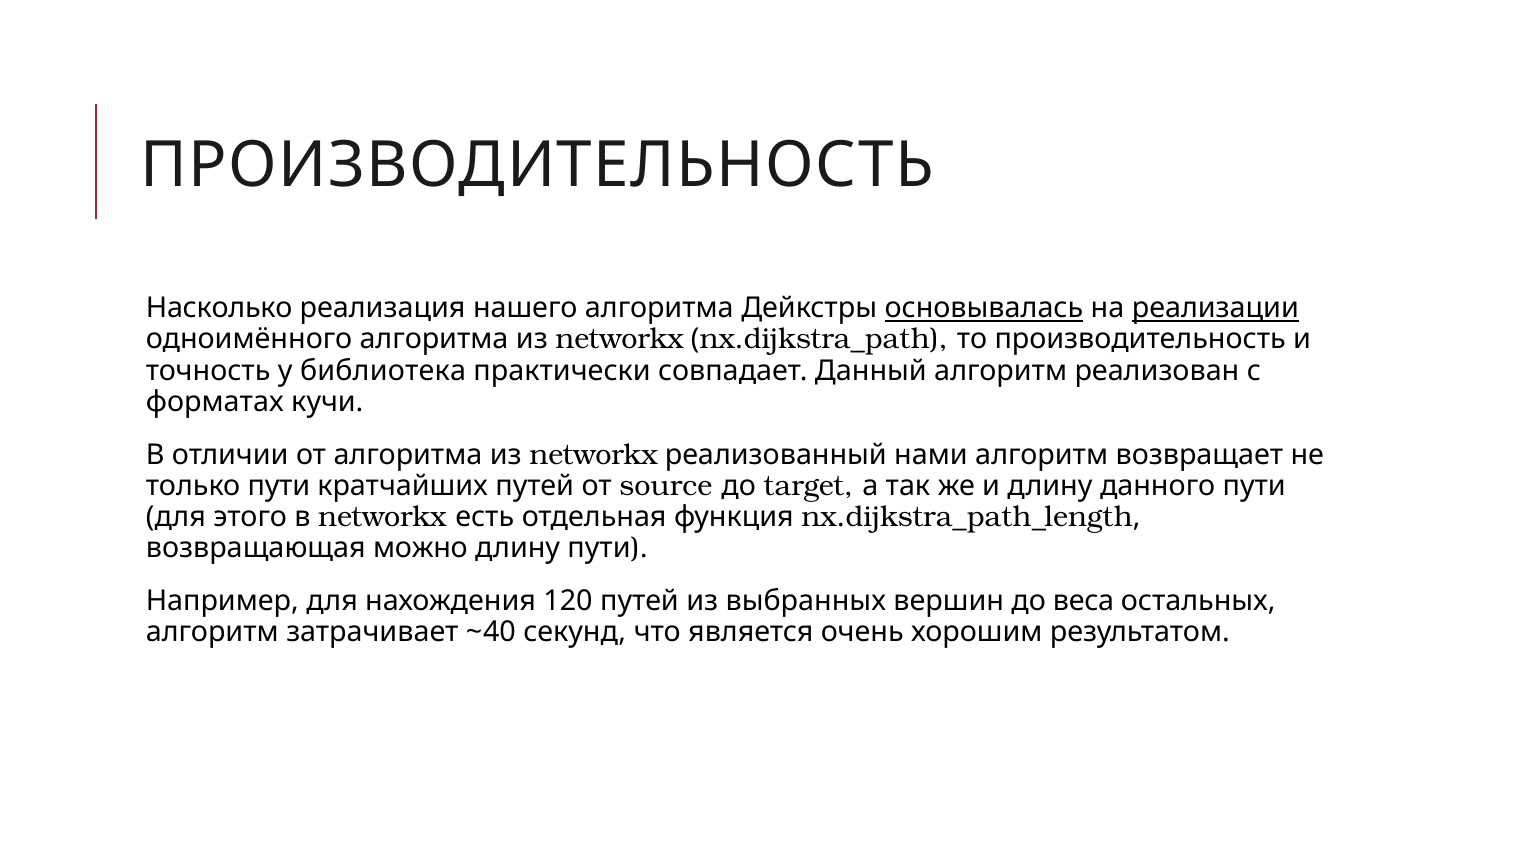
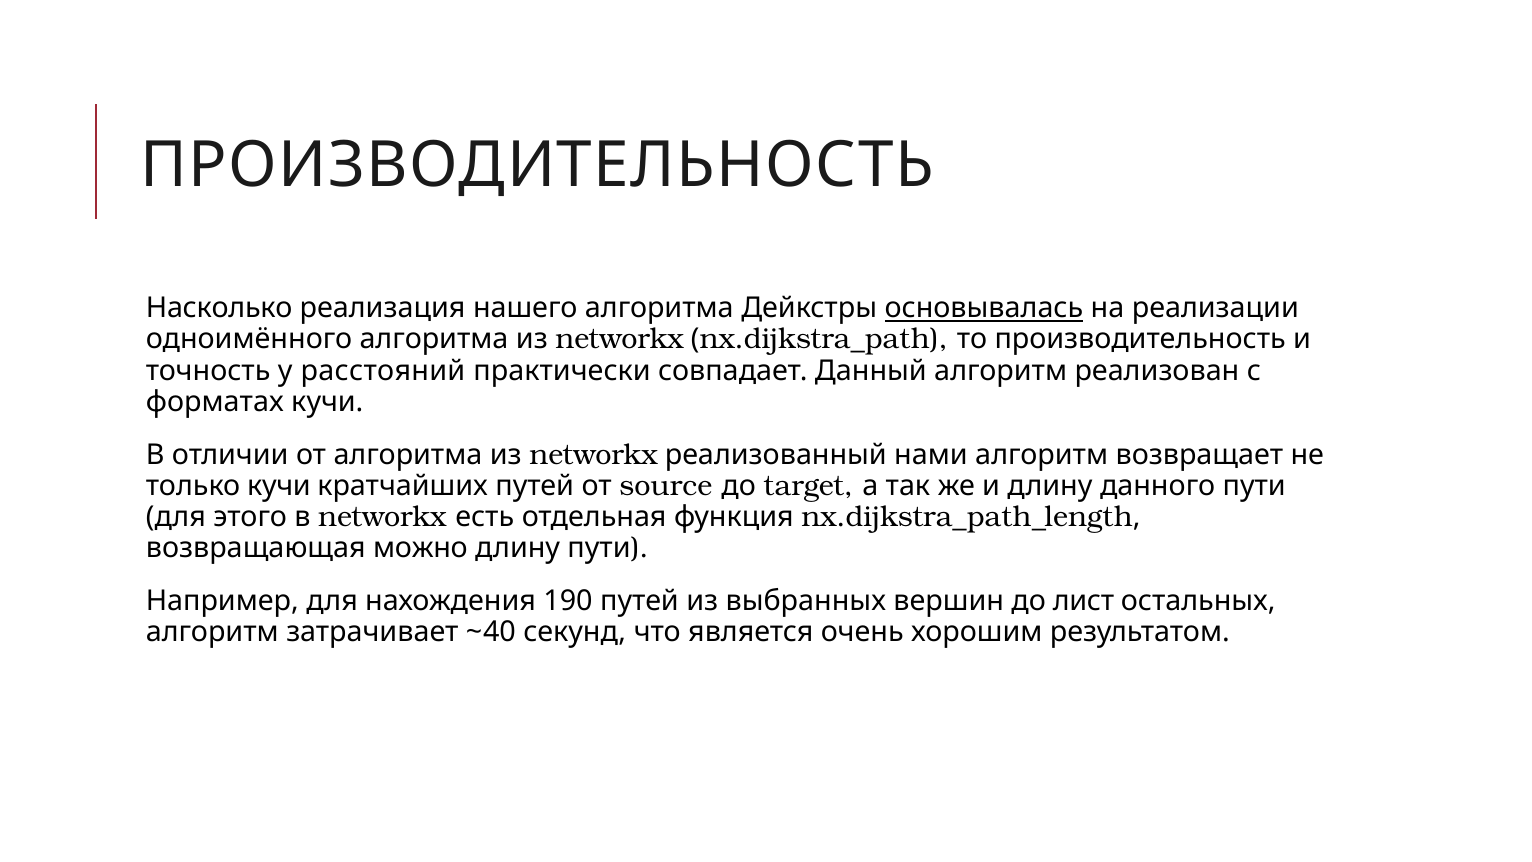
реализации underline: present -> none (1215, 308)
библиотека: библиотека -> расстояний (383, 370)
только пути: пути -> кучи (279, 486)
120: 120 -> 190 (568, 601)
веса: веса -> лист (1084, 601)
